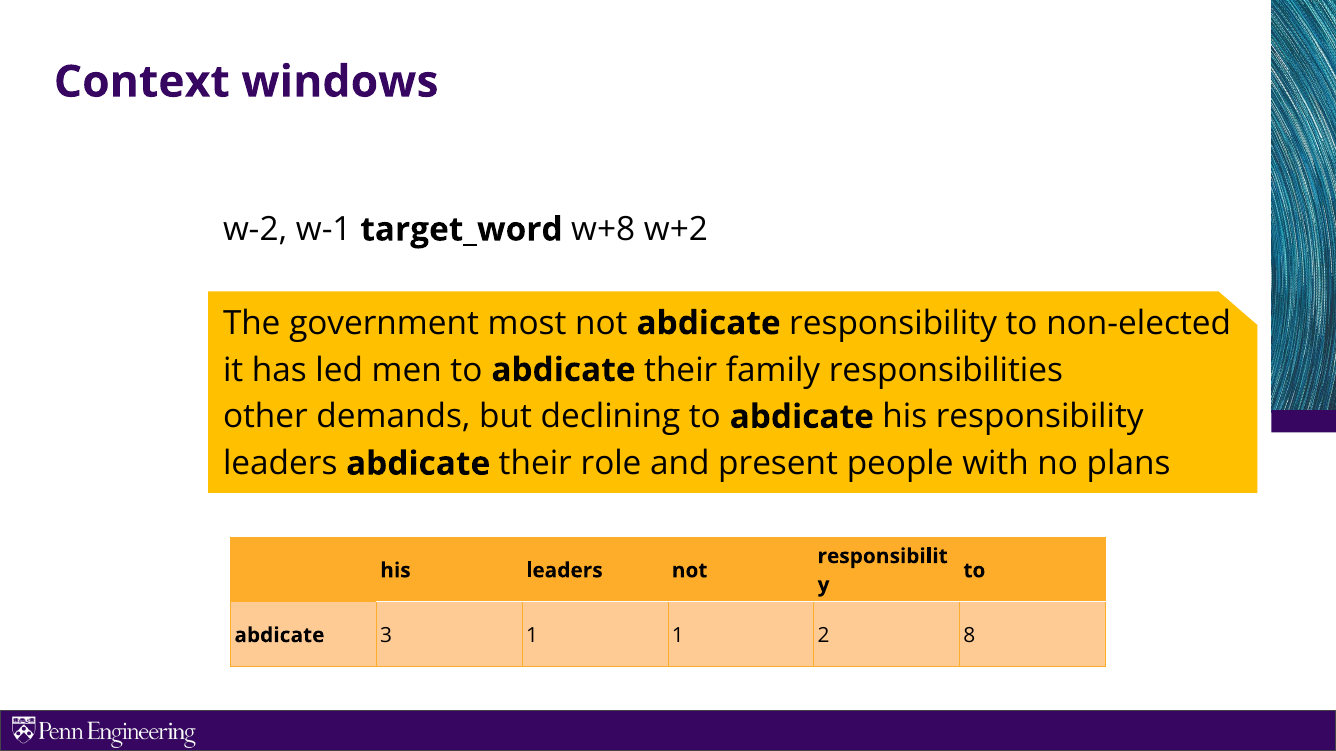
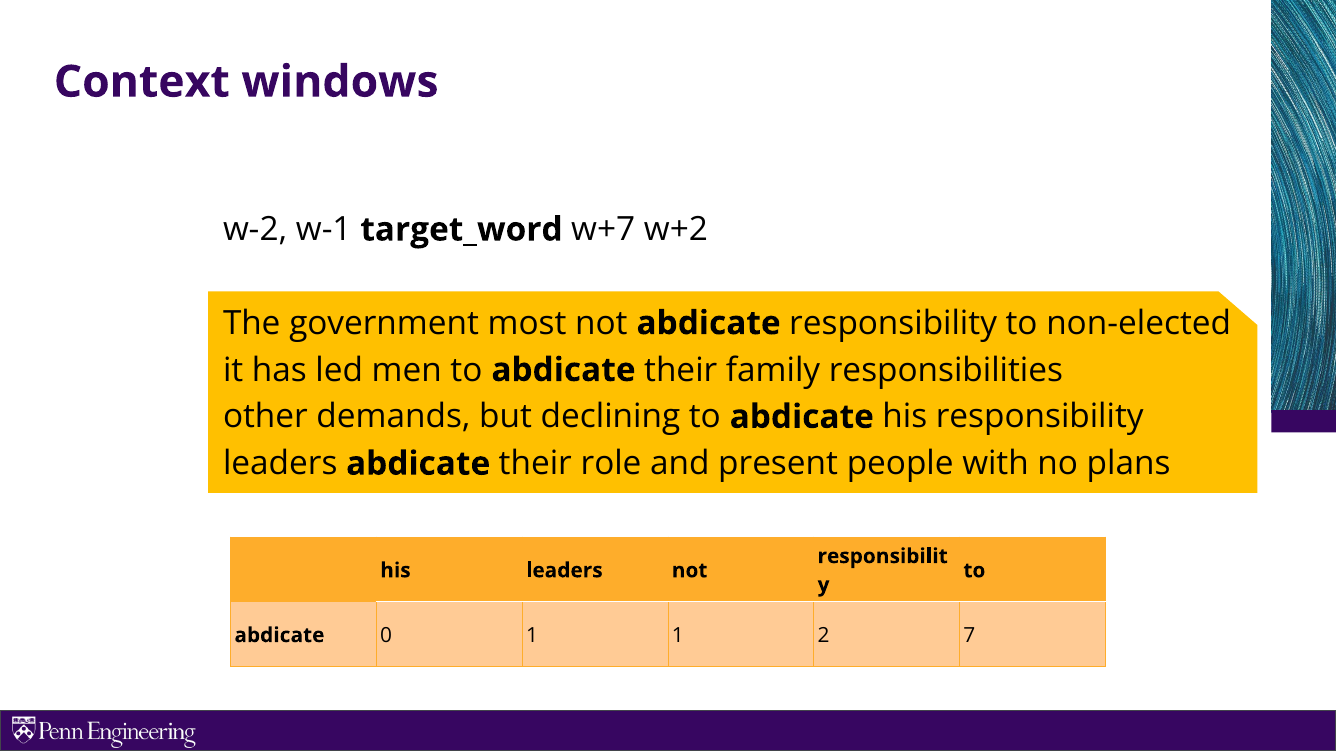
w+8: w+8 -> w+7 (603, 230)
3: 3 -> 0 (386, 636)
8: 8 -> 7 (969, 636)
